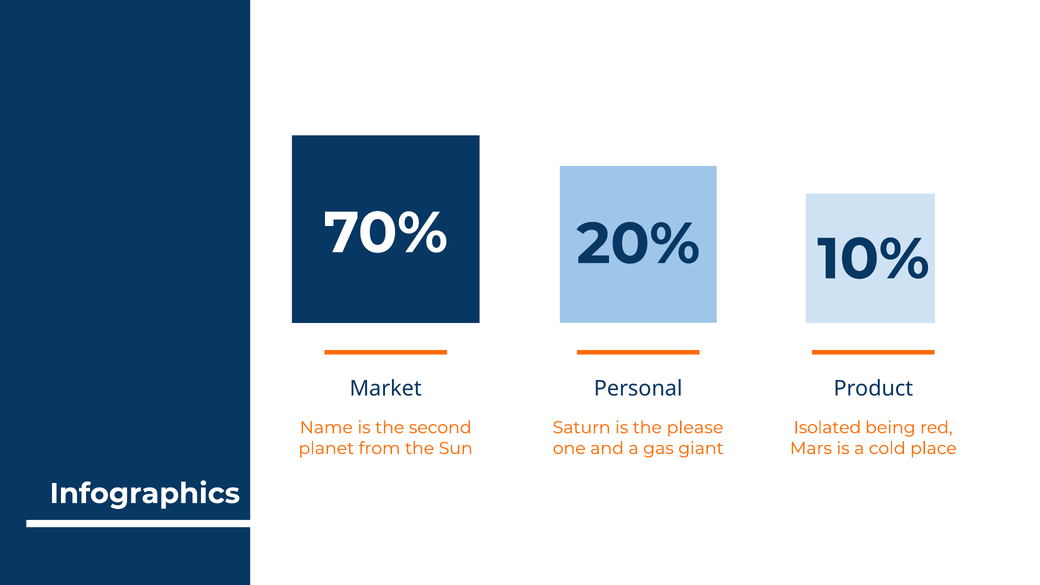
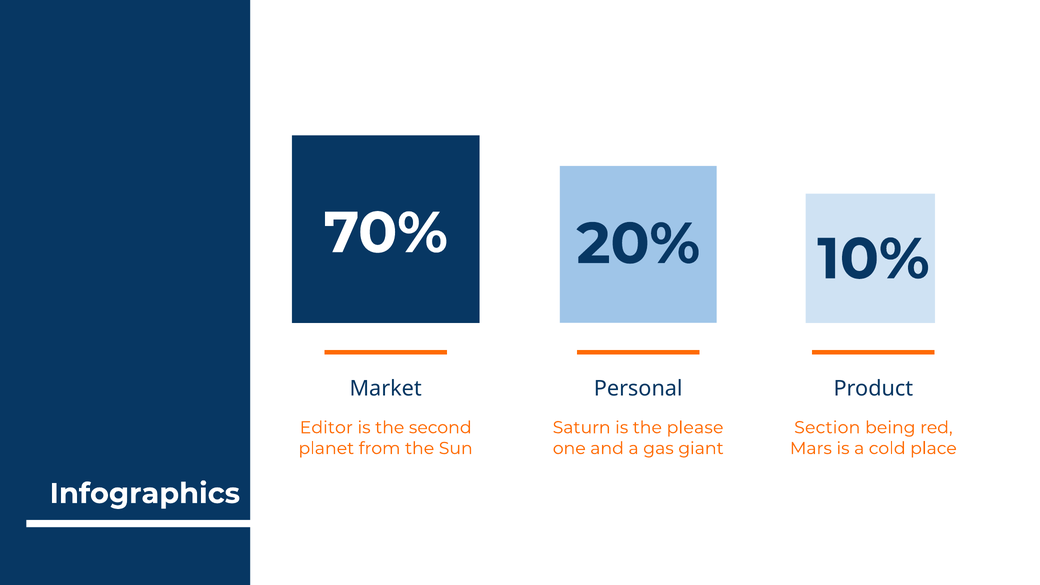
Name: Name -> Editor (326, 428)
Isolated: Isolated -> Section (827, 428)
